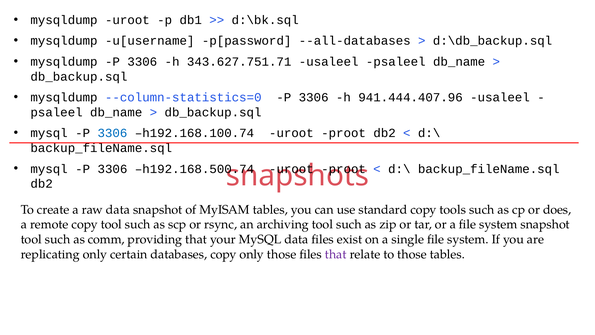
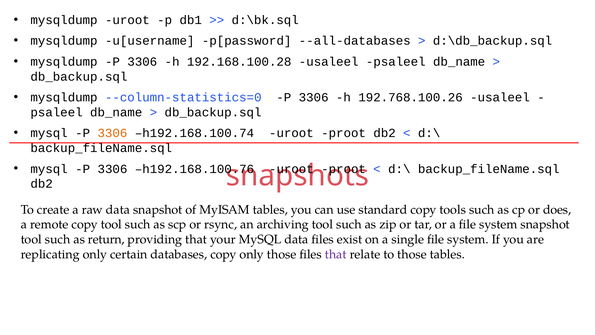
343.627.751.71: 343.627.751.71 -> 192.168.100.28 (239, 62)
941.444.407.96: 941.444.407.96 -> 192.768.100.26 (411, 97)
3306 colour: blue -> orange (112, 133)
h192.168.500.74: h192.168.500.74 -> h192.168.100.76 (194, 169)
comm: comm -> return (106, 239)
